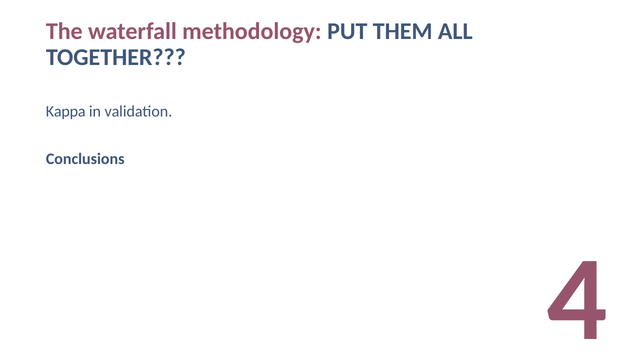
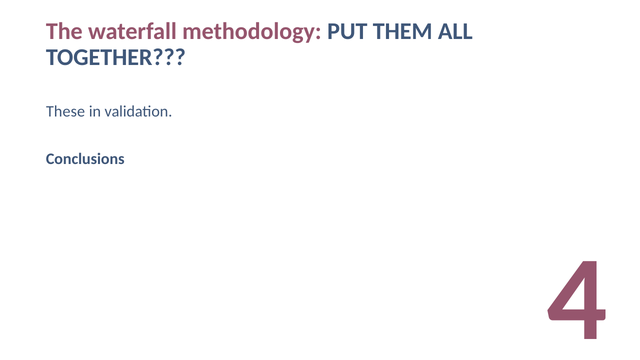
Kappa: Kappa -> These (66, 111)
